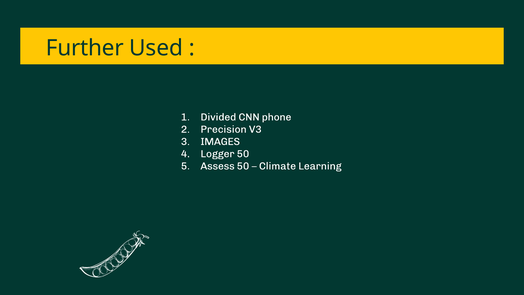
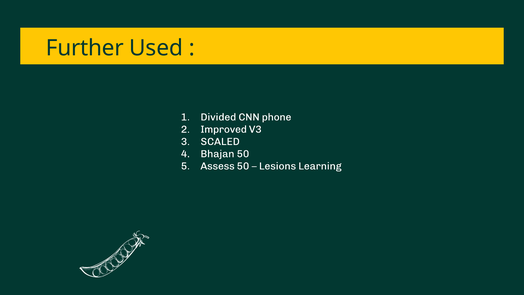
Precision: Precision -> Improved (224, 129)
IMAGES: IMAGES -> SCALED (220, 141)
Logger: Logger -> Bhajan (217, 154)
Climate: Climate -> Lesions (278, 166)
